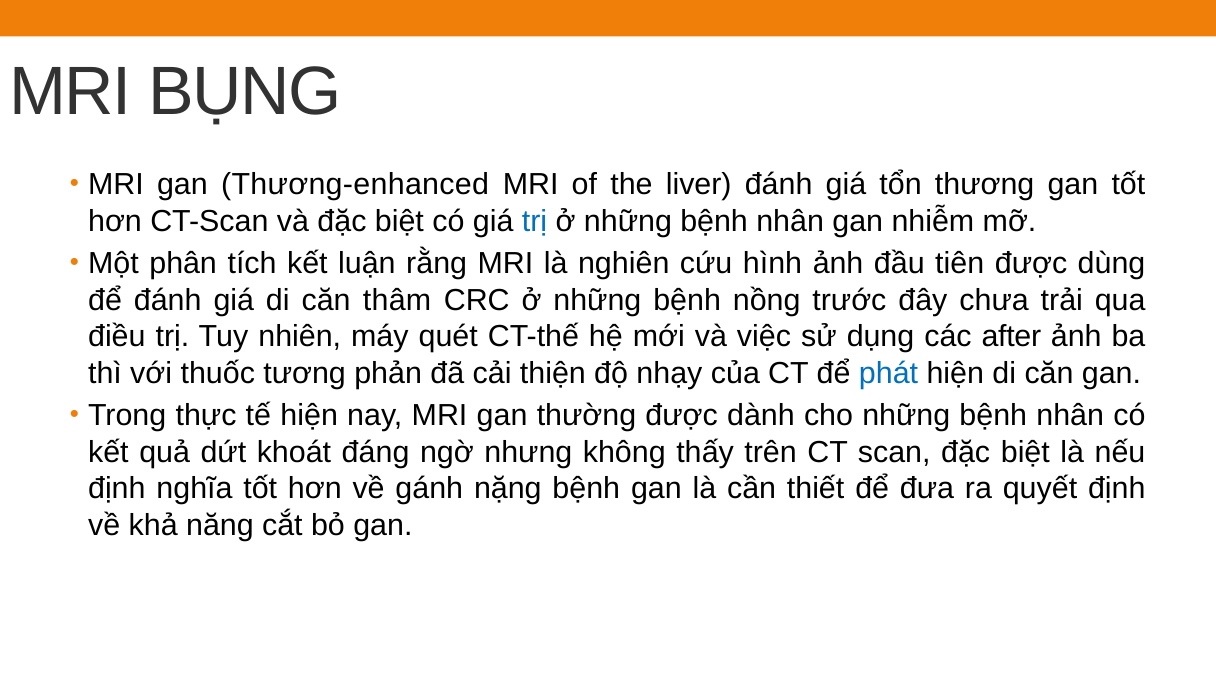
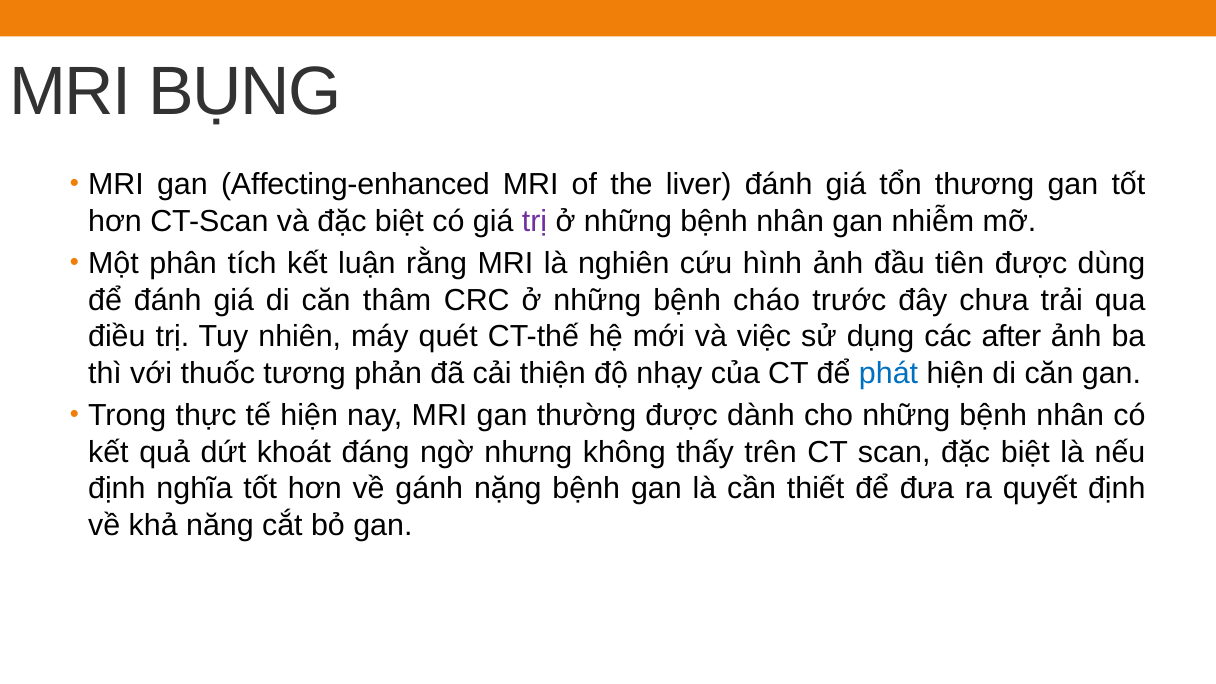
Thương-enhanced: Thương-enhanced -> Affecting-enhanced (355, 185)
trị colour: blue -> purple (534, 221)
nồng: nồng -> cháo (767, 300)
